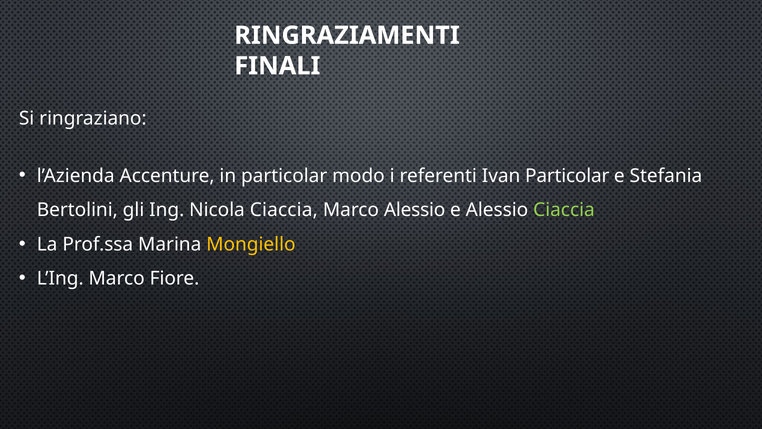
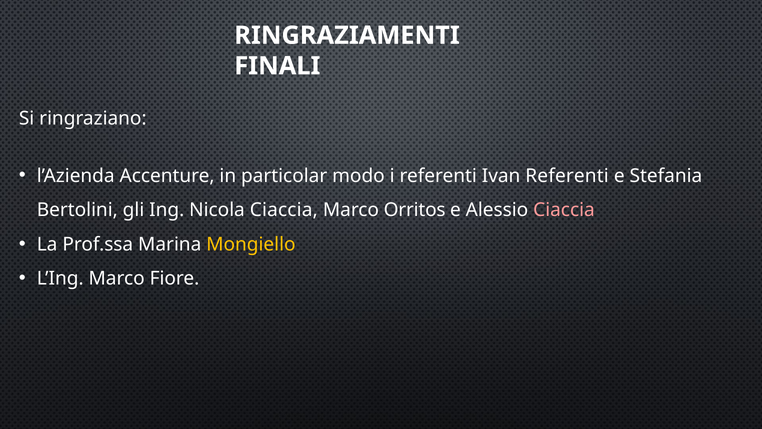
Ivan Particolar: Particolar -> Referenti (567, 176)
Marco Alessio: Alessio -> Orritos (415, 210)
Ciaccia colour: light green -> pink (564, 210)
